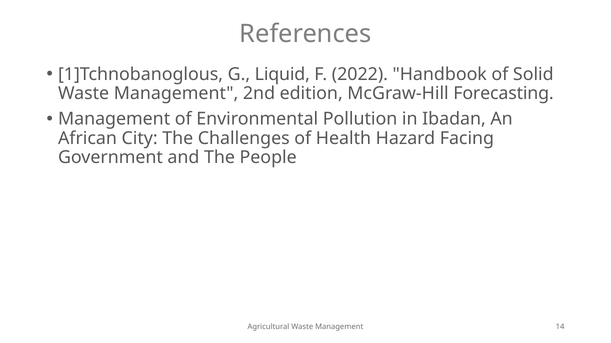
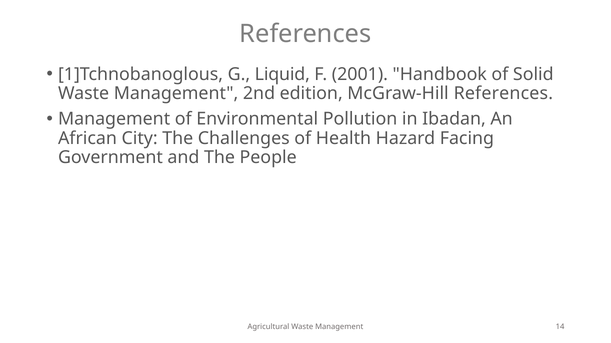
2022: 2022 -> 2001 (360, 74)
McGraw-Hill Forecasting: Forecasting -> References (503, 94)
